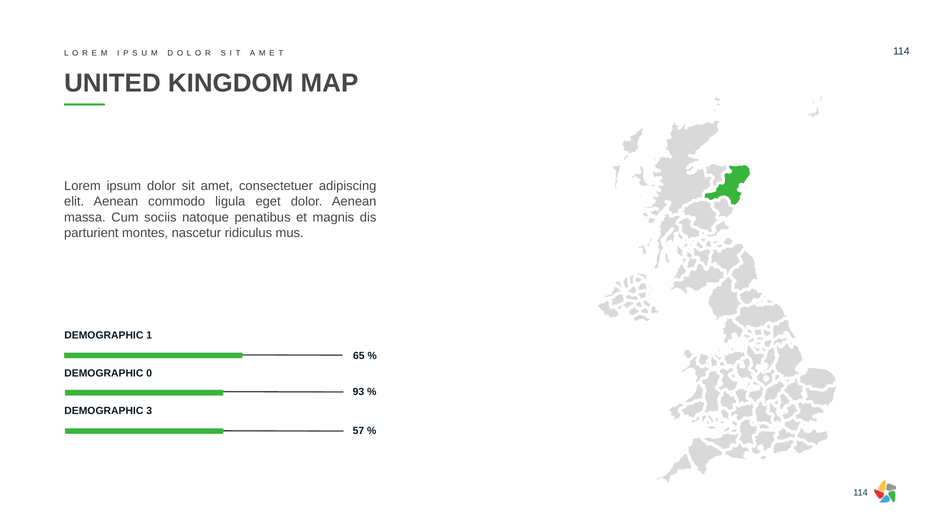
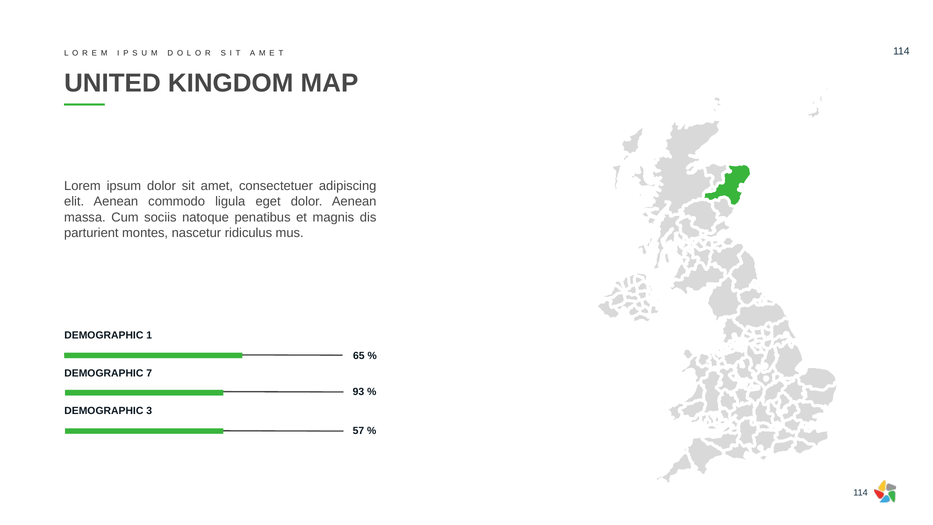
0: 0 -> 7 (149, 373)
